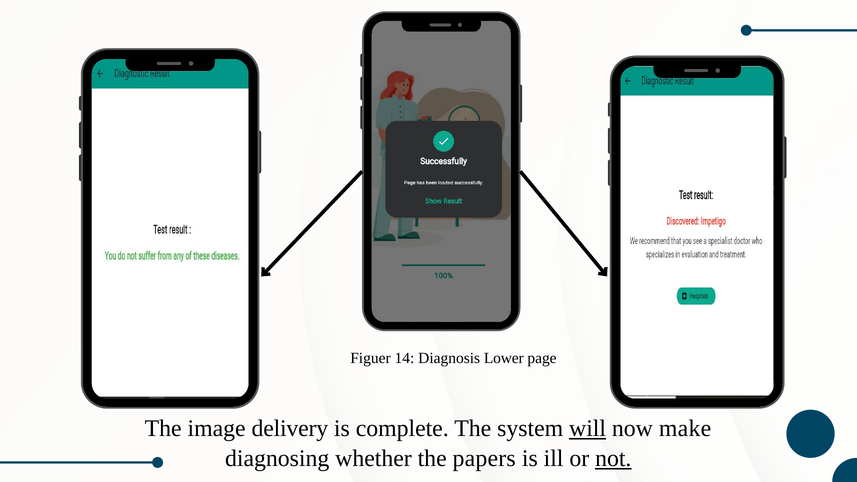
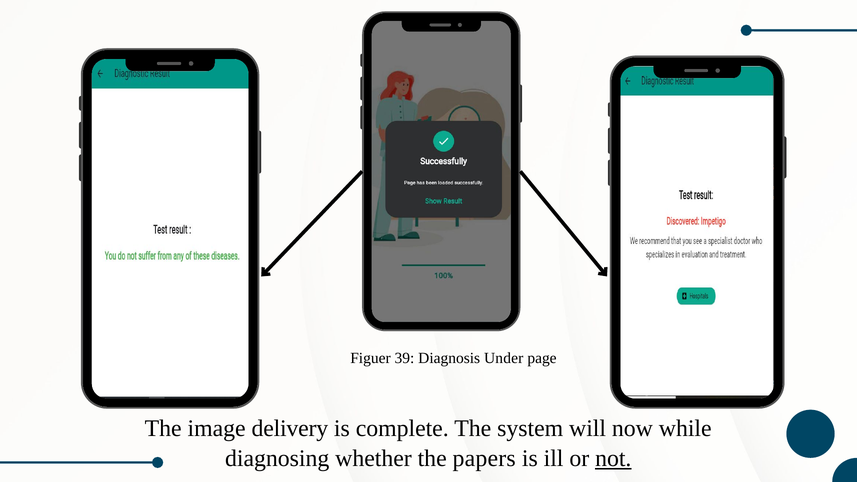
14: 14 -> 39 (404, 358)
Lower: Lower -> Under (504, 358)
will underline: present -> none (588, 428)
make: make -> while (685, 428)
